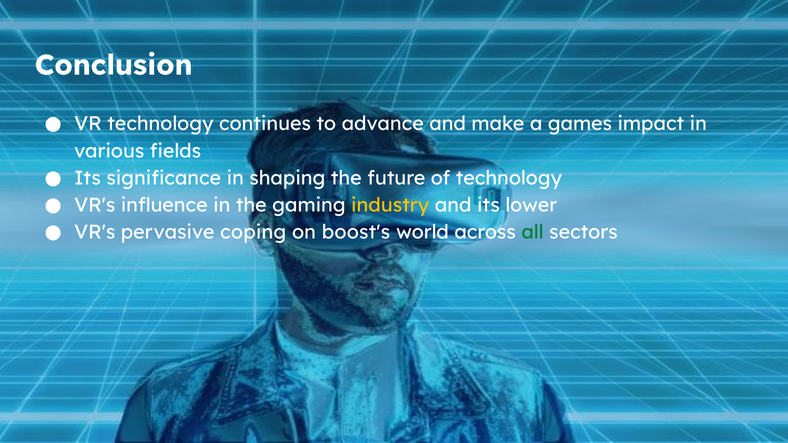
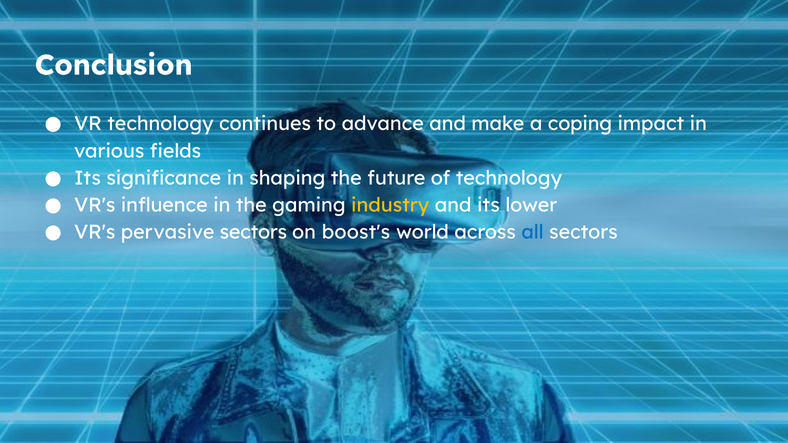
games: games -> coping (580, 124)
pervasive coping: coping -> sectors (253, 233)
all colour: green -> blue (533, 233)
